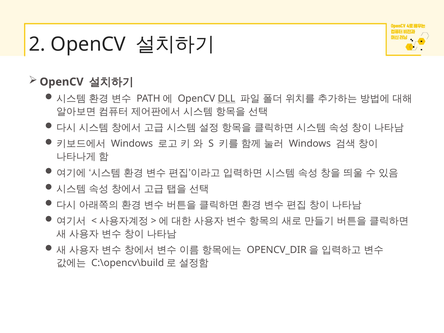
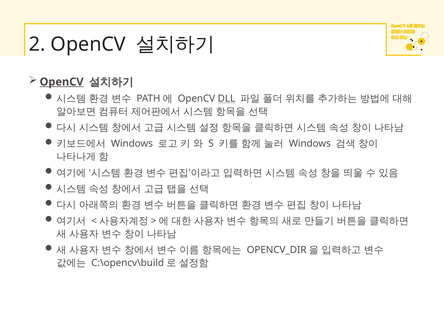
OpenCV underline: none -> present (62, 82)
